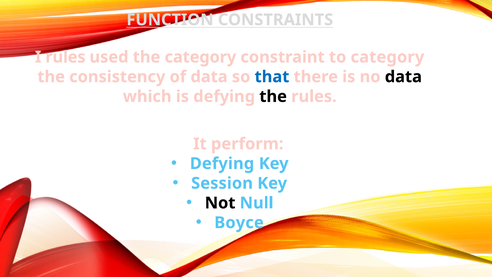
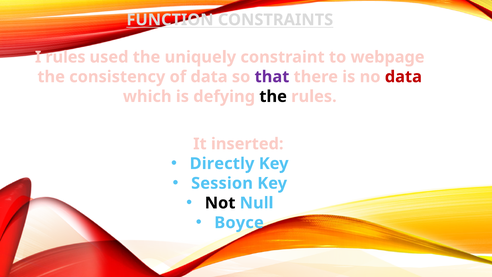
the category: category -> uniquely (200, 57)
to category: category -> webpage (388, 57)
that colour: blue -> purple (272, 77)
data colour: black -> red (403, 77)
perform: perform -> inserted (247, 144)
Defying: Defying -> Directly (222, 163)
